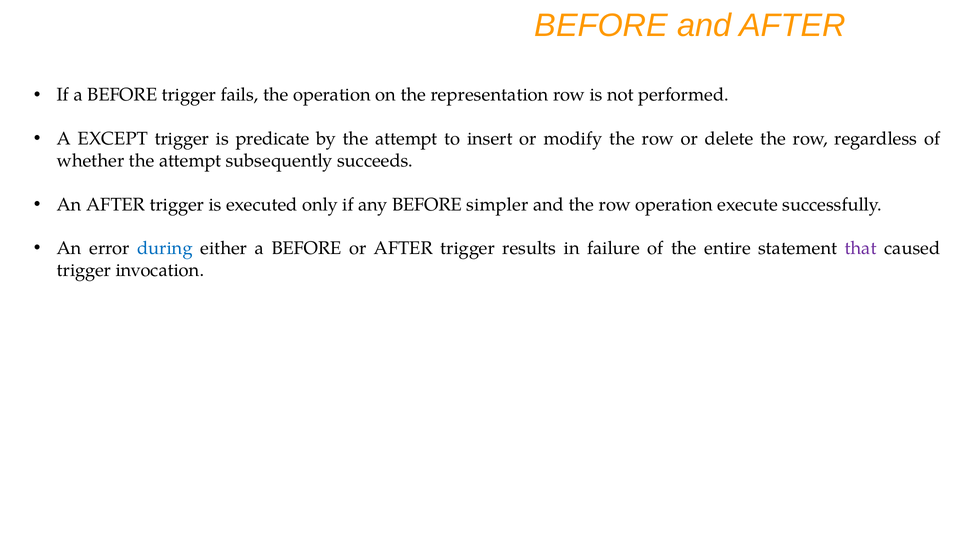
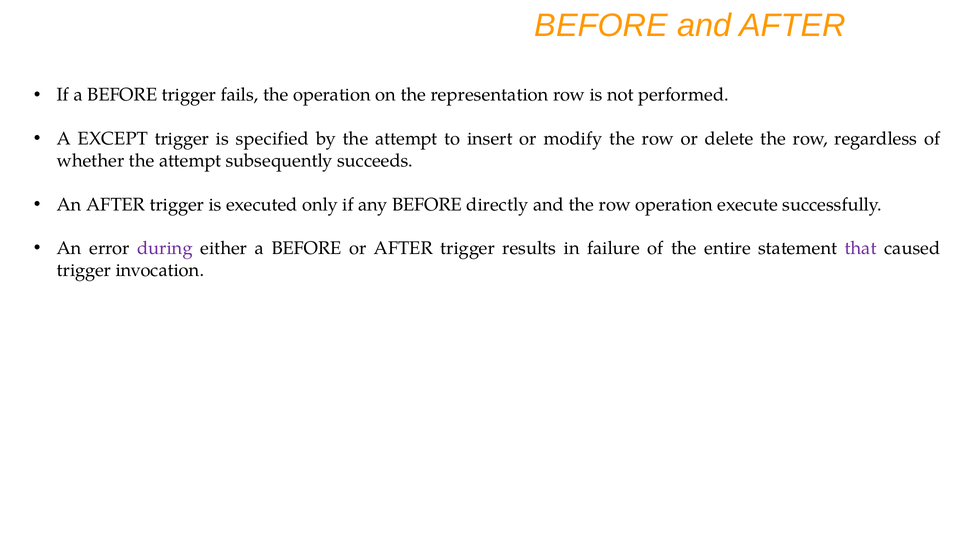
predicate: predicate -> specified (272, 139)
simpler: simpler -> directly (498, 205)
during colour: blue -> purple (165, 249)
